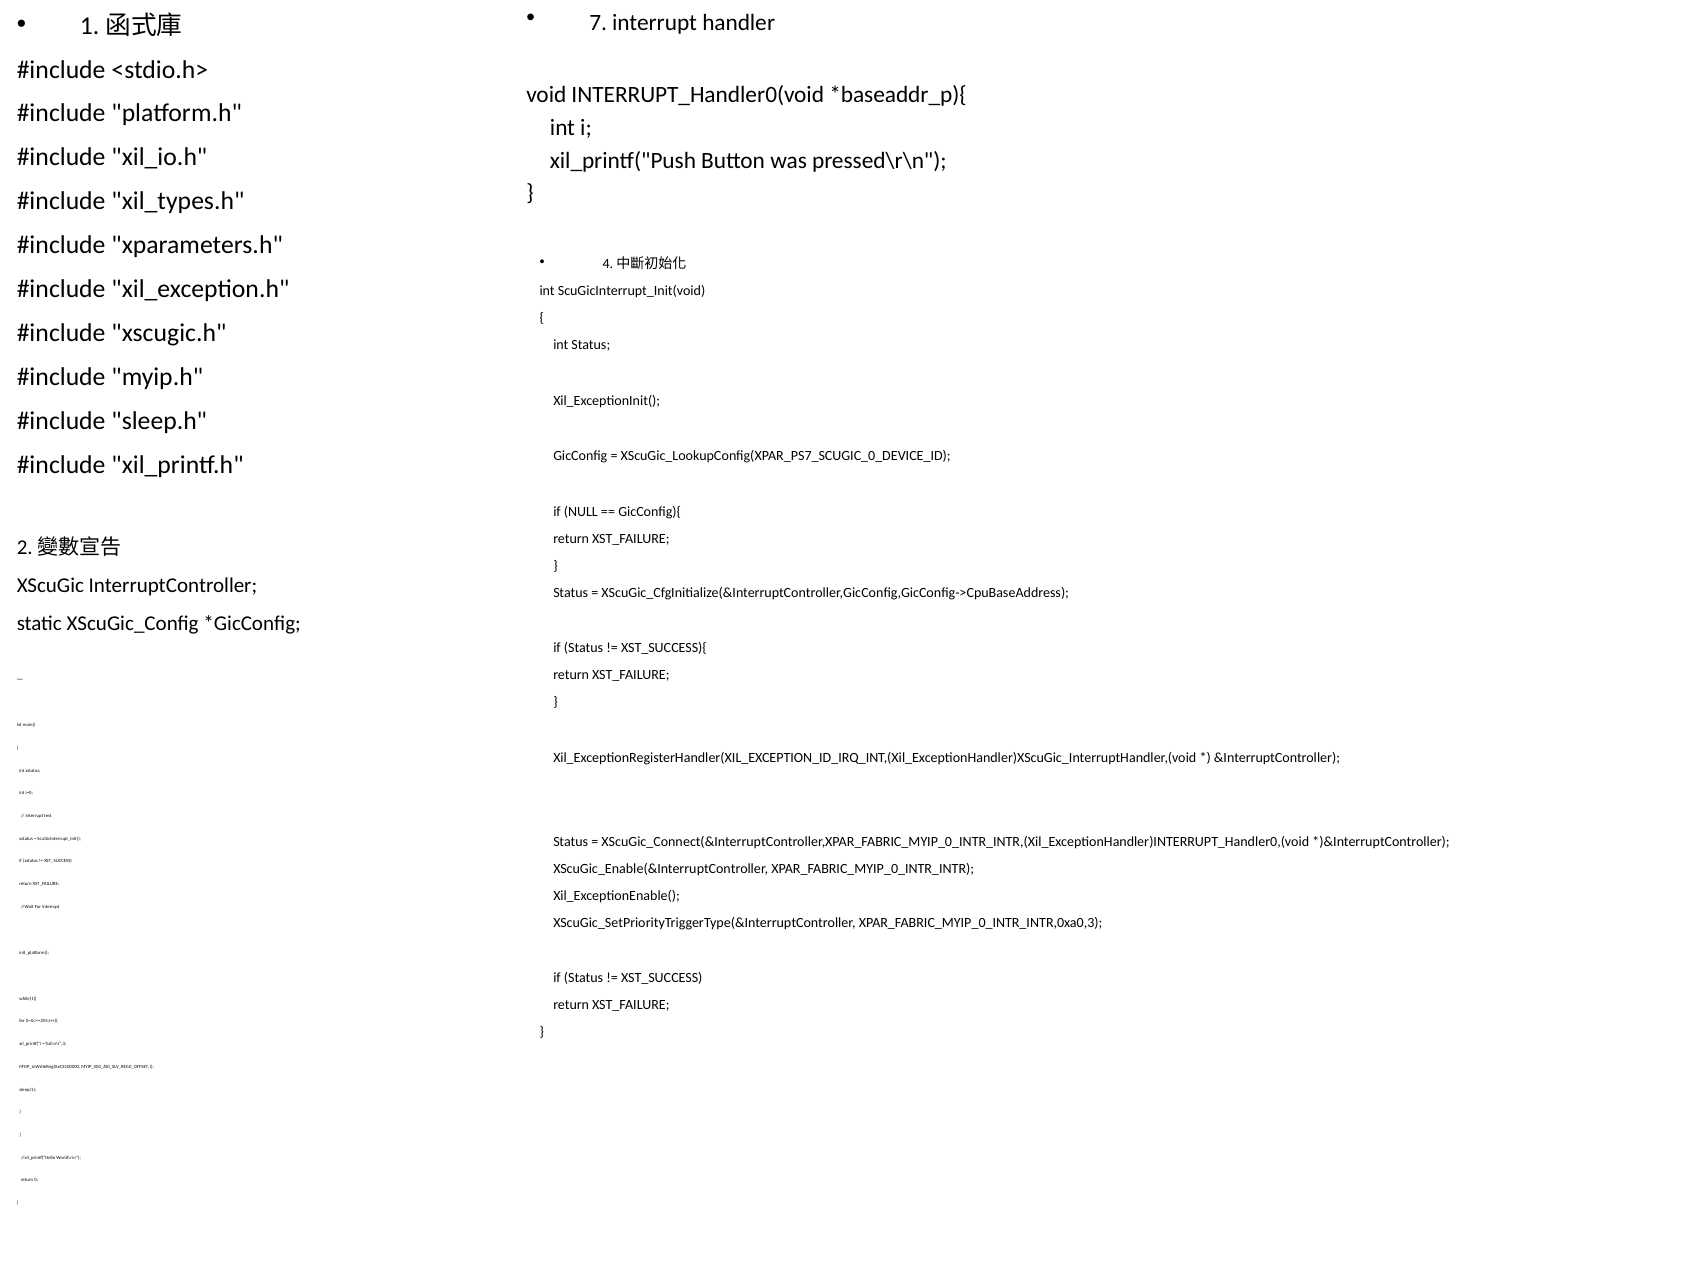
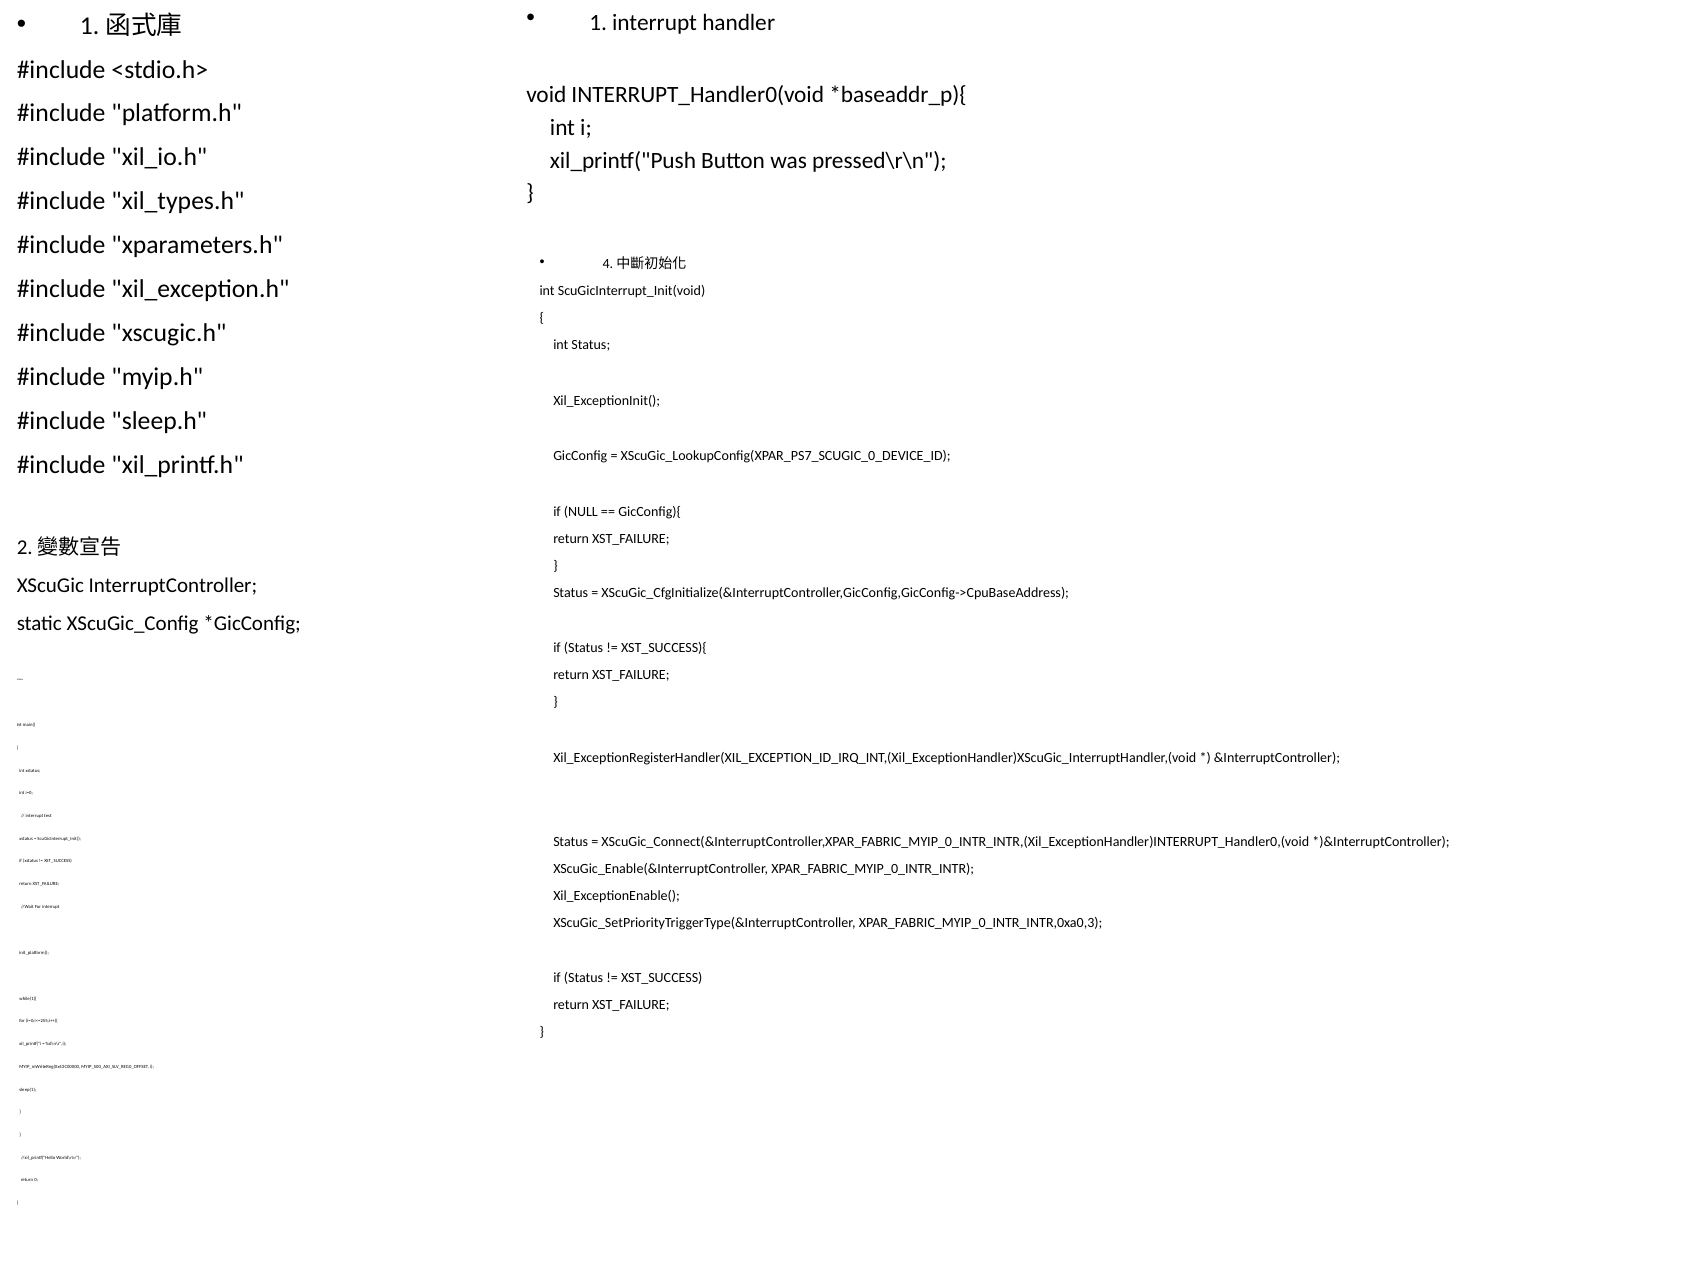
7: 7 -> 1 (598, 23)
